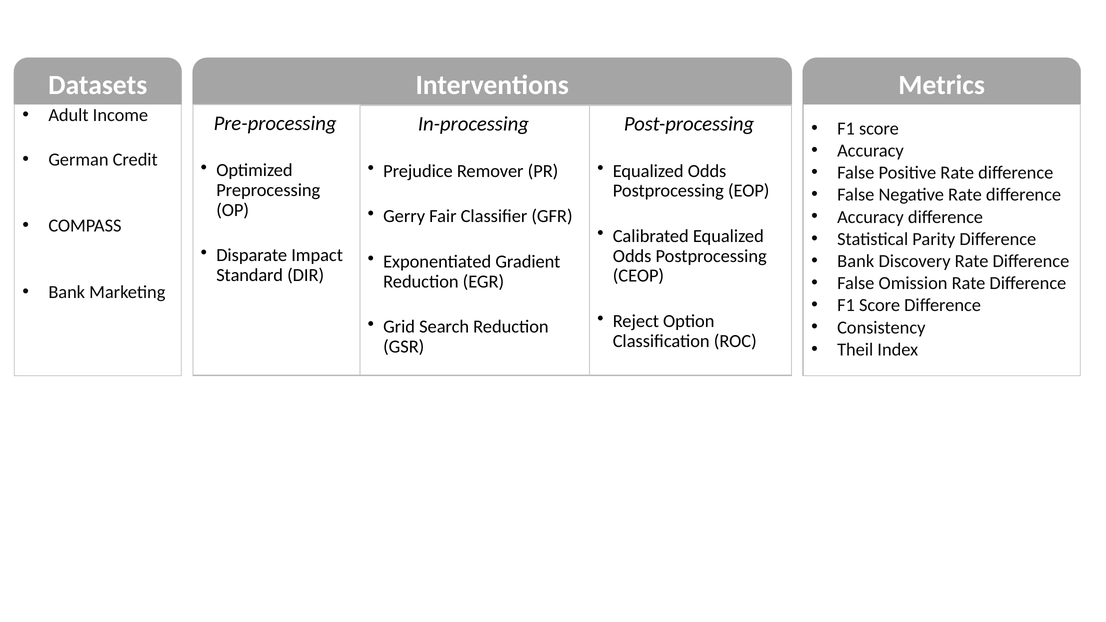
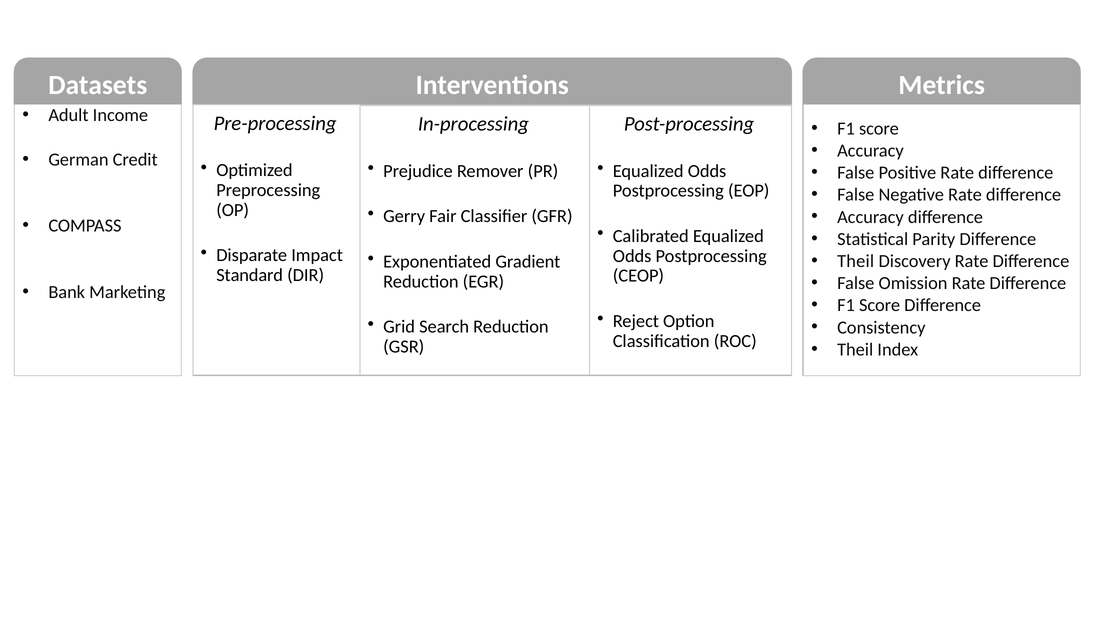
Bank: Bank -> Theil (856, 261)
